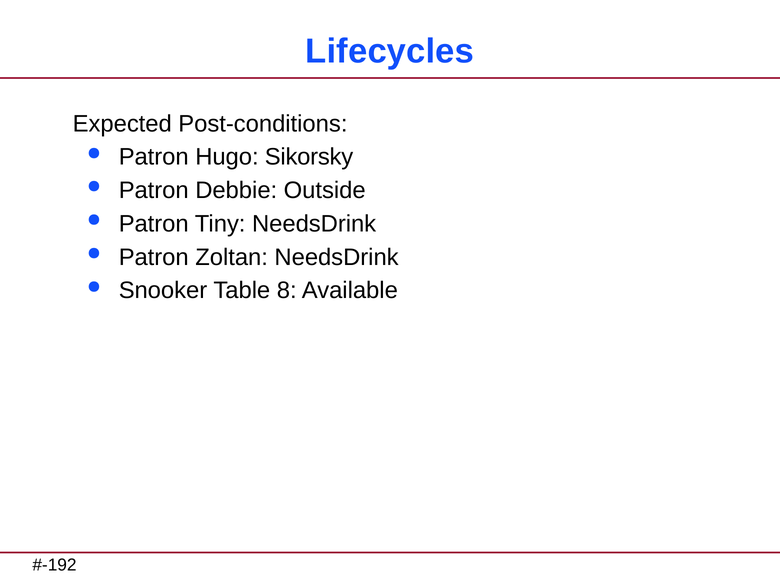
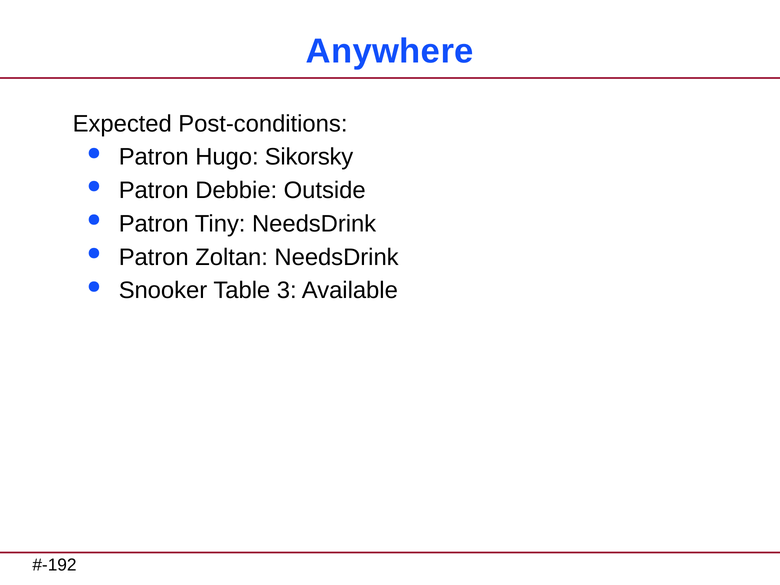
Lifecycles: Lifecycles -> Anywhere (390, 51)
8: 8 -> 3 (287, 291)
